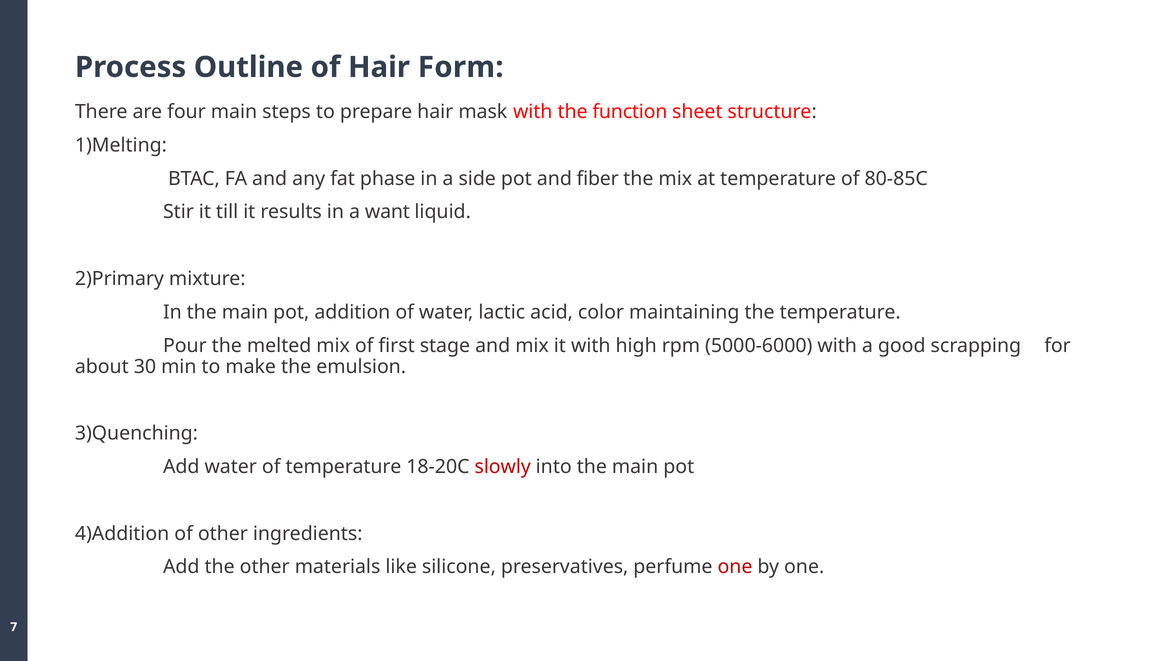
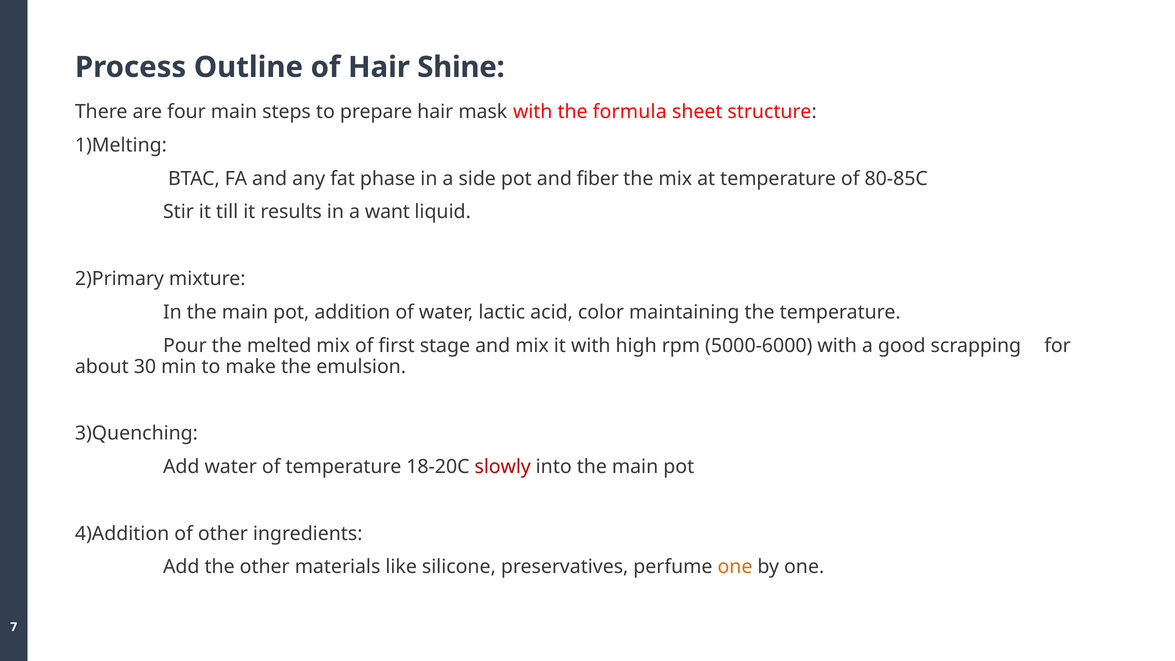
Form: Form -> Shine (461, 67)
function: function -> formula (630, 112)
one colour: red -> orange (735, 567)
